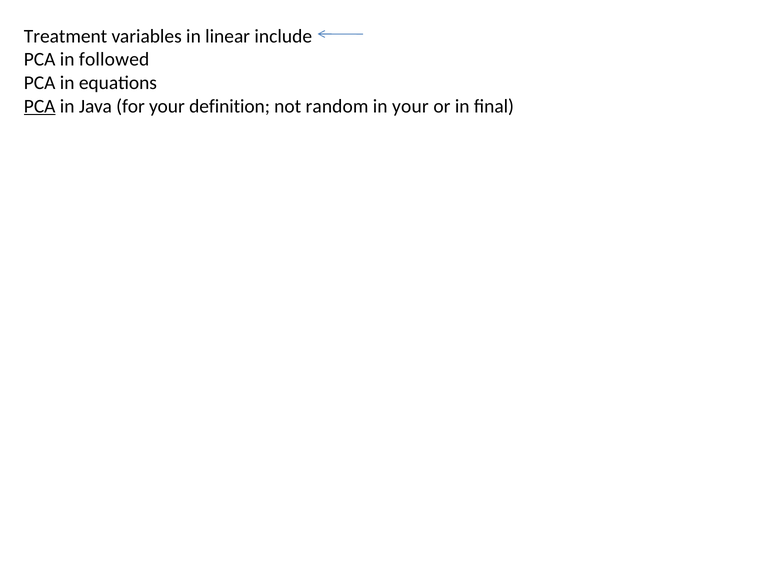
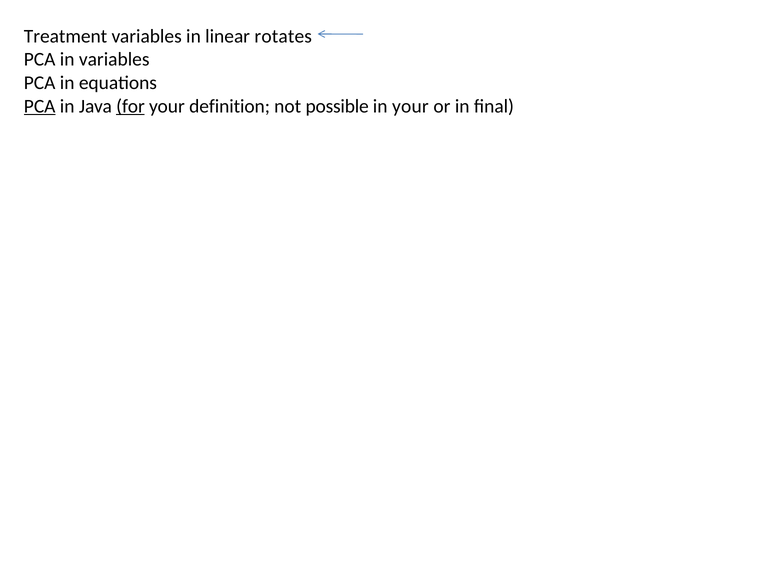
include: include -> rotates (283, 36)
in followed: followed -> variables (114, 60)
for underline: none -> present (130, 106)
random: random -> possible (337, 106)
